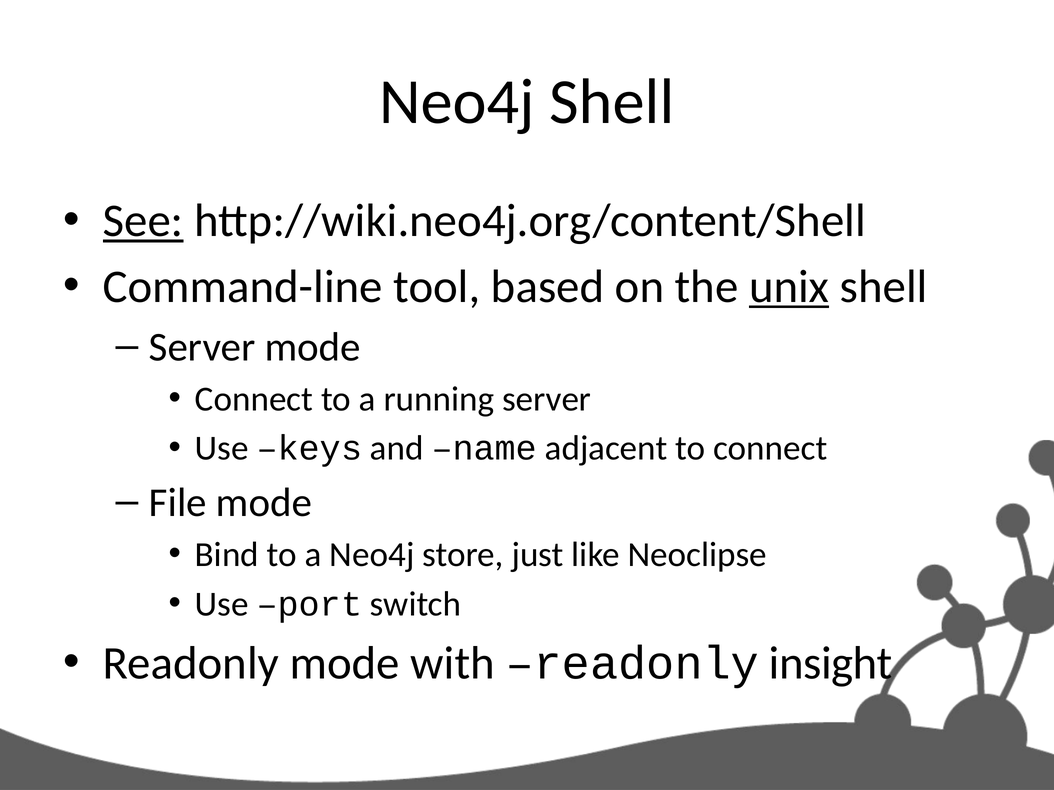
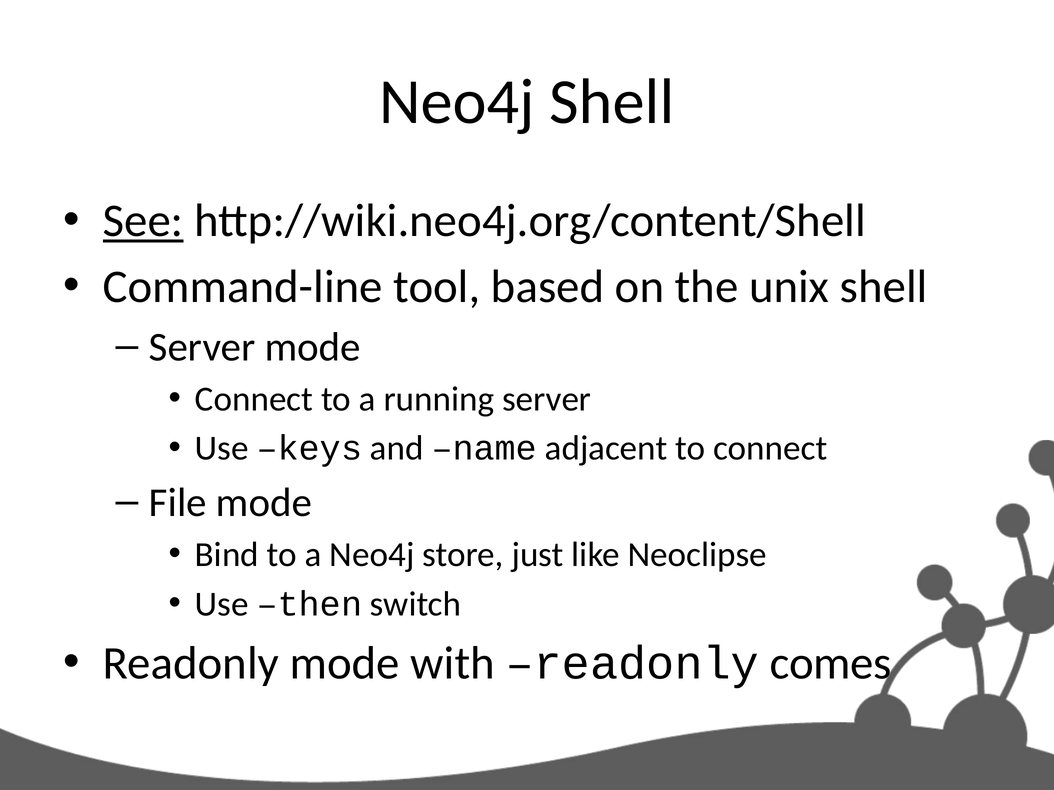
unix underline: present -> none (789, 287)
port: port -> then (309, 604)
insight: insight -> comes (831, 664)
